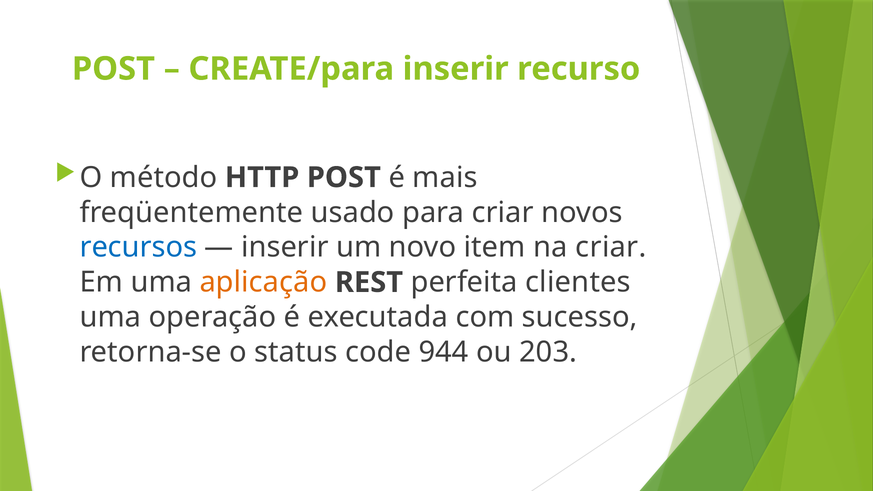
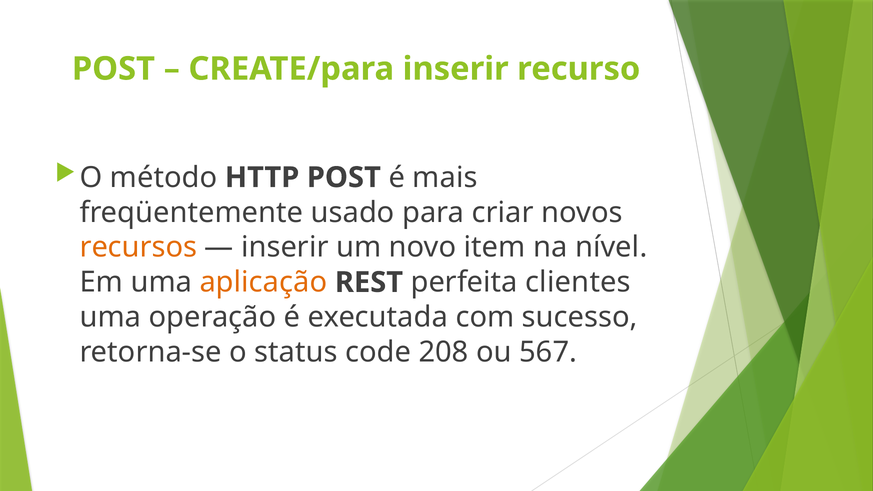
recursos colour: blue -> orange (138, 247)
na criar: criar -> nível (611, 247)
944: 944 -> 208 (444, 352)
203: 203 -> 567 (548, 352)
